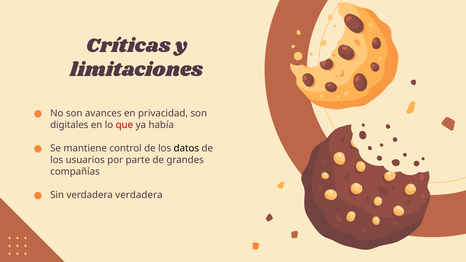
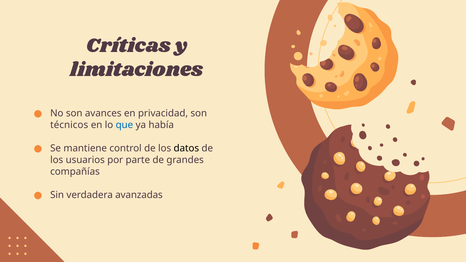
digitales: digitales -> técnicos (69, 125)
que colour: red -> blue (124, 125)
verdadera verdadera: verdadera -> avanzadas (139, 195)
